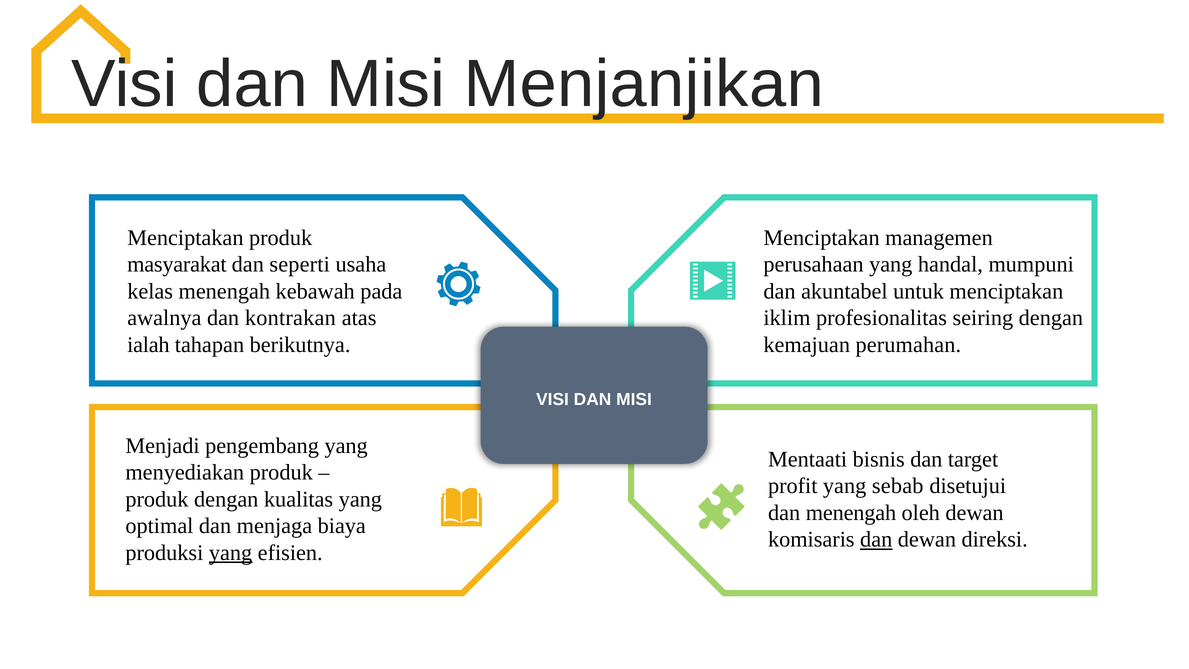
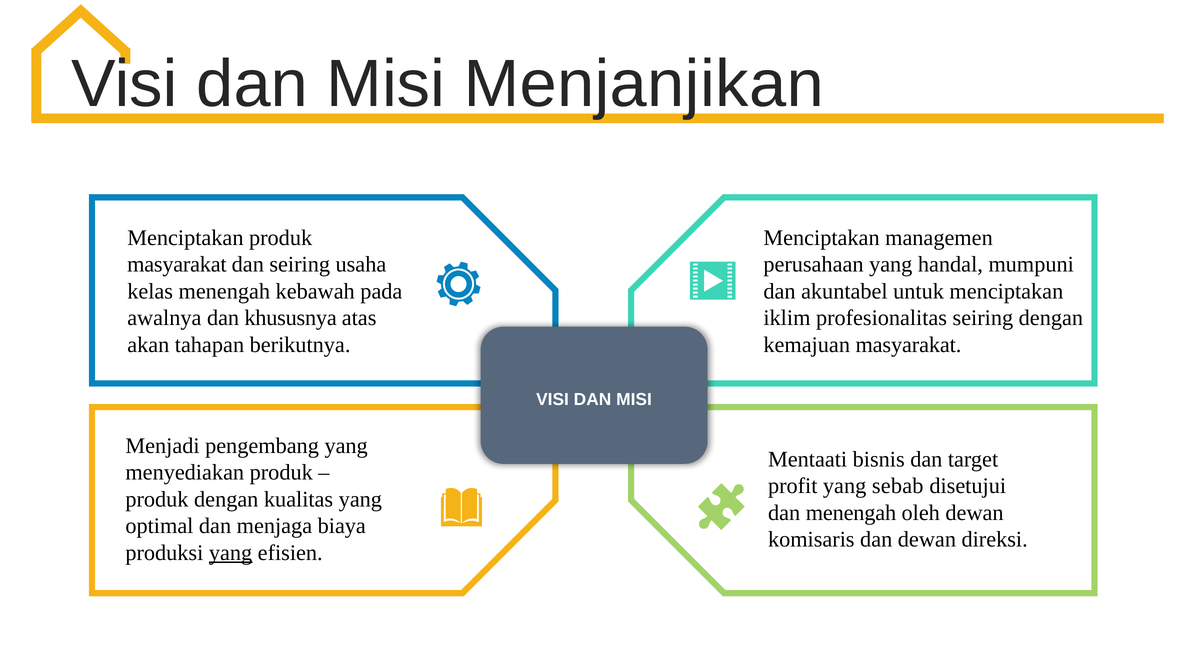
dan seperti: seperti -> seiring (300, 264)
kontrakan: kontrakan -> khususnya (291, 318)
ialah: ialah -> akan (148, 345)
kemajuan perumahan: perumahan -> masyarakat (908, 345)
dan underline: present -> none (876, 539)
